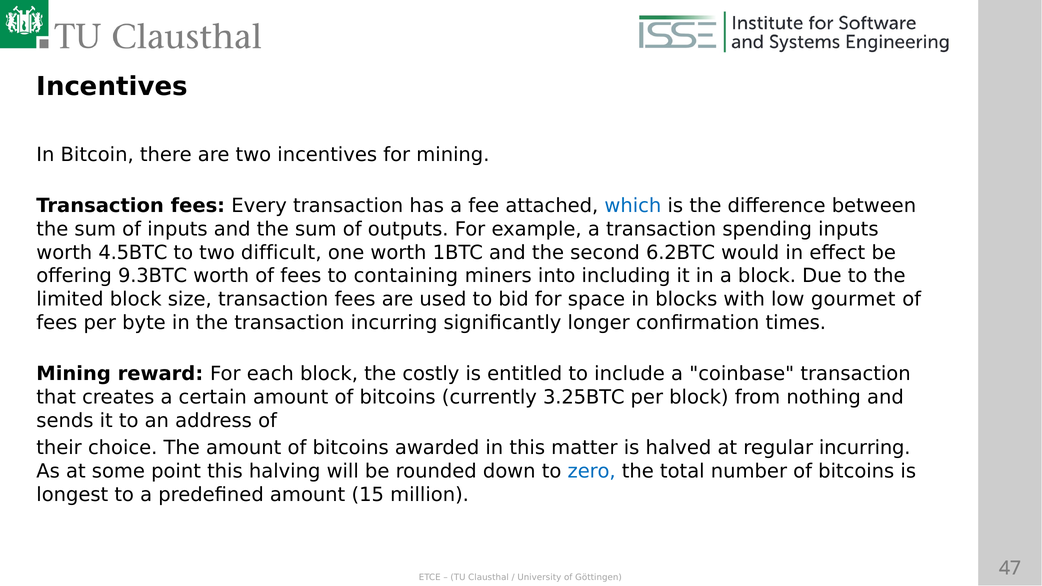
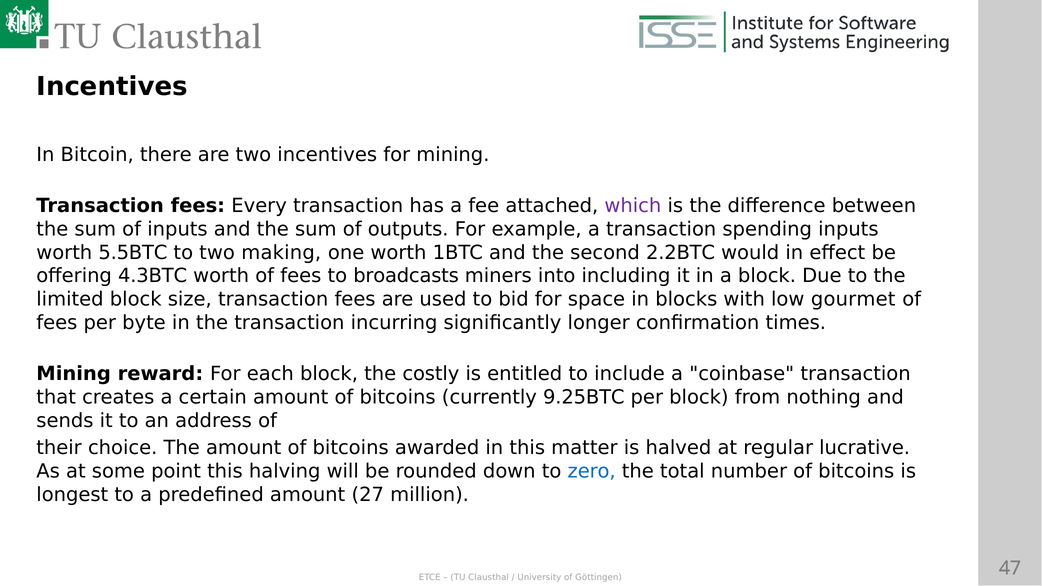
which colour: blue -> purple (633, 206)
4.5BTC: 4.5BTC -> 5.5BTC (133, 253)
difficult: difficult -> making (281, 253)
6.2BTC: 6.2BTC -> 2.2BTC (681, 253)
9.3BTC: 9.3BTC -> 4.3BTC (153, 276)
containing: containing -> broadcasts (406, 276)
3.25BTC: 3.25BTC -> 9.25BTC (584, 397)
regular incurring: incurring -> lucrative (865, 448)
15: 15 -> 27 (368, 495)
